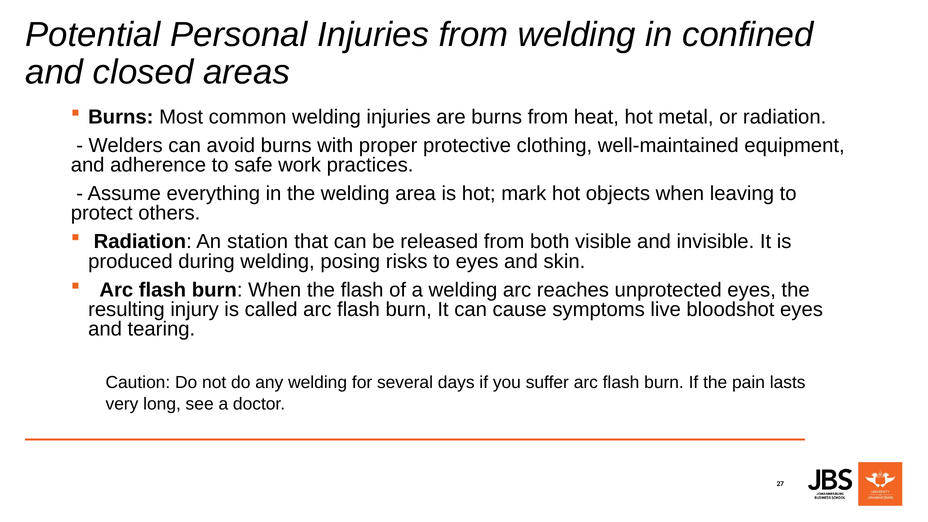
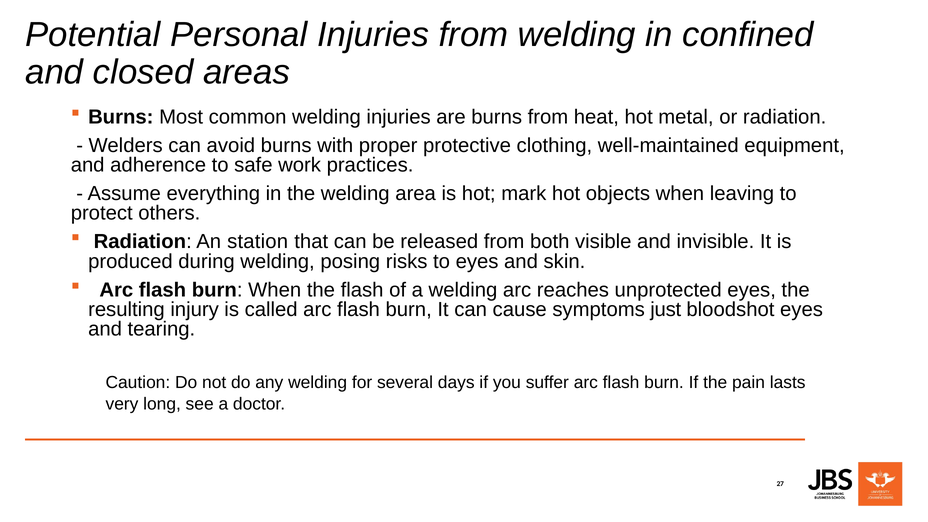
live: live -> just (666, 310)
